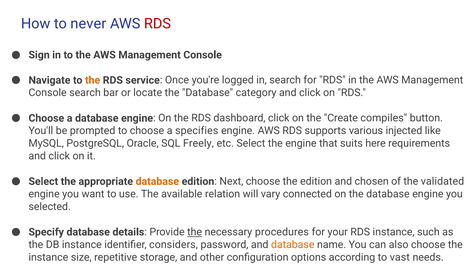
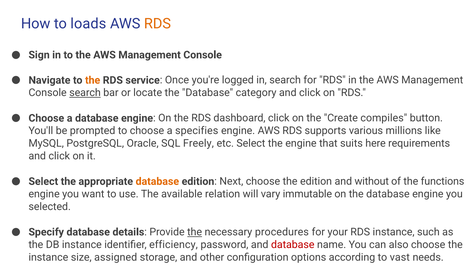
never: never -> loads (88, 24)
RDS colour: red -> orange (157, 24)
search underline: none -> present (85, 93)
injected: injected -> millions (404, 131)
chosen: chosen -> without (372, 182)
validated: validated -> functions (443, 182)
connected: connected -> immutable (307, 194)
considers: considers -> efficiency (173, 245)
database colour: orange -> red (293, 245)
repetitive: repetitive -> assigned (116, 257)
